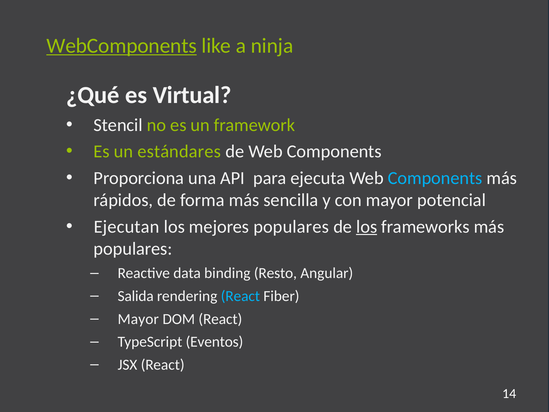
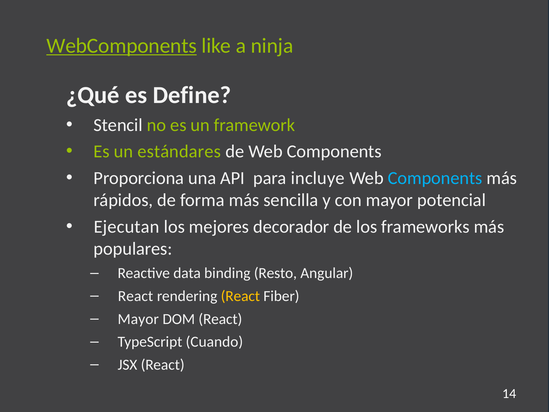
Virtual: Virtual -> Define (192, 95)
ejecuta: ejecuta -> incluye (318, 178)
mejores populares: populares -> decorador (291, 227)
los underline: present -> none (367, 227)
Salida: Salida -> React (136, 296)
React colour: light blue -> yellow (240, 296)
Eventos: Eventos -> Cuando (214, 342)
